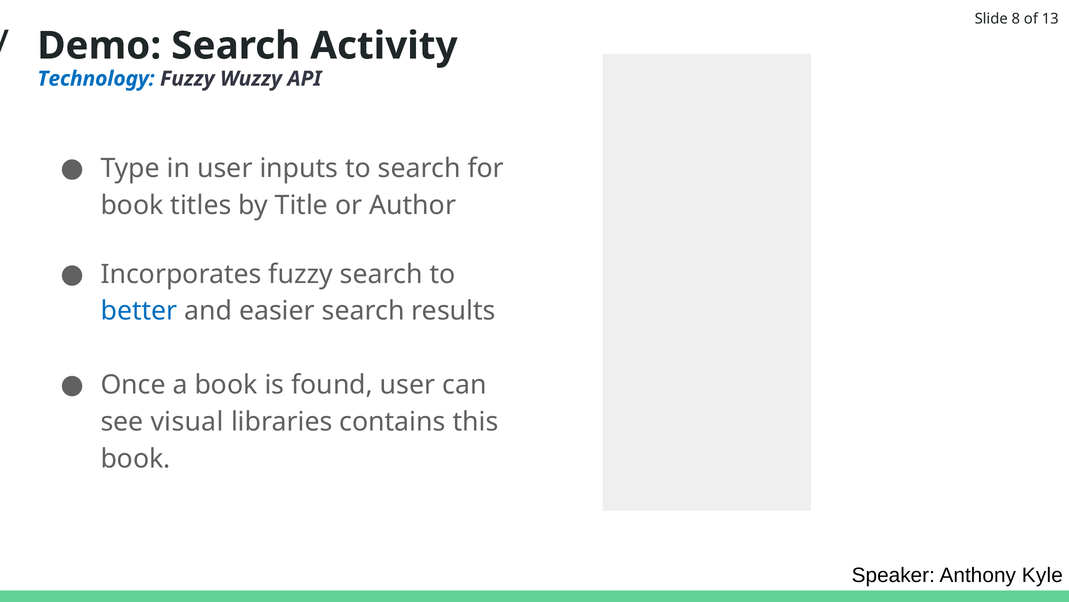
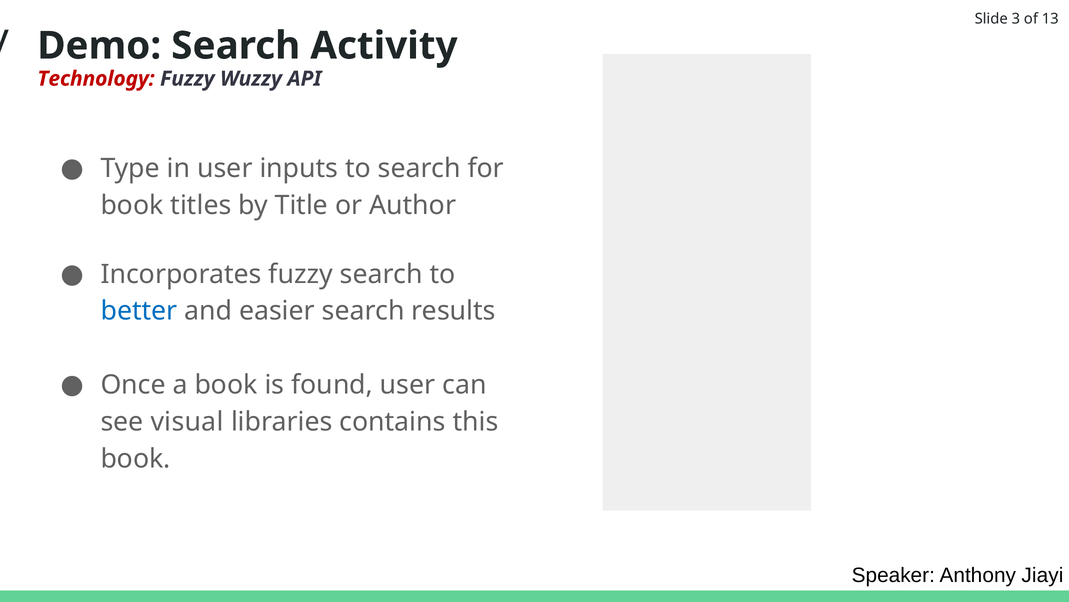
8: 8 -> 3 (1016, 19)
Technology colour: blue -> red (96, 79)
Kyle: Kyle -> Jiayi (1042, 575)
